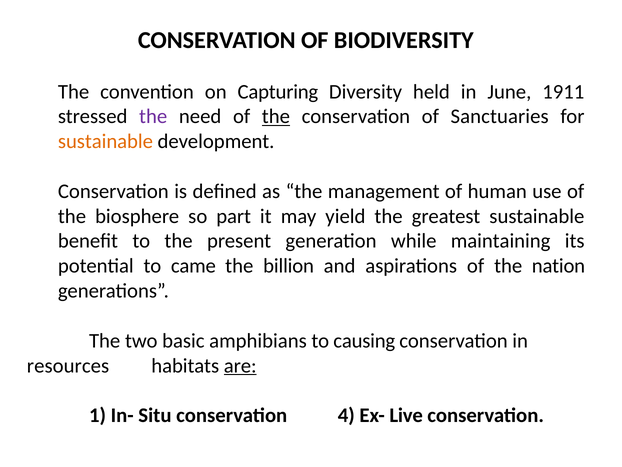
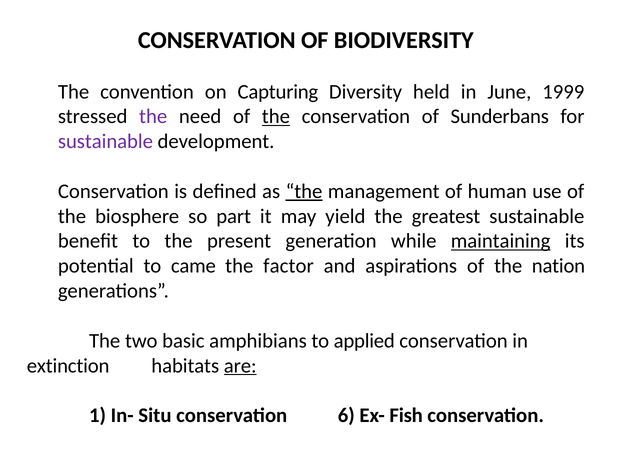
1911: 1911 -> 1999 (563, 92)
Sanctuaries: Sanctuaries -> Sunderbans (500, 116)
sustainable colour: orange -> purple (105, 141)
the underline: none -> present (304, 191)
maintaining underline: none -> present (501, 241)
billion: billion -> factor (288, 266)
causing: causing -> applied (364, 340)
resources: resources -> extinction (68, 365)
4: 4 -> 6 (346, 415)
Live: Live -> Fish (406, 415)
